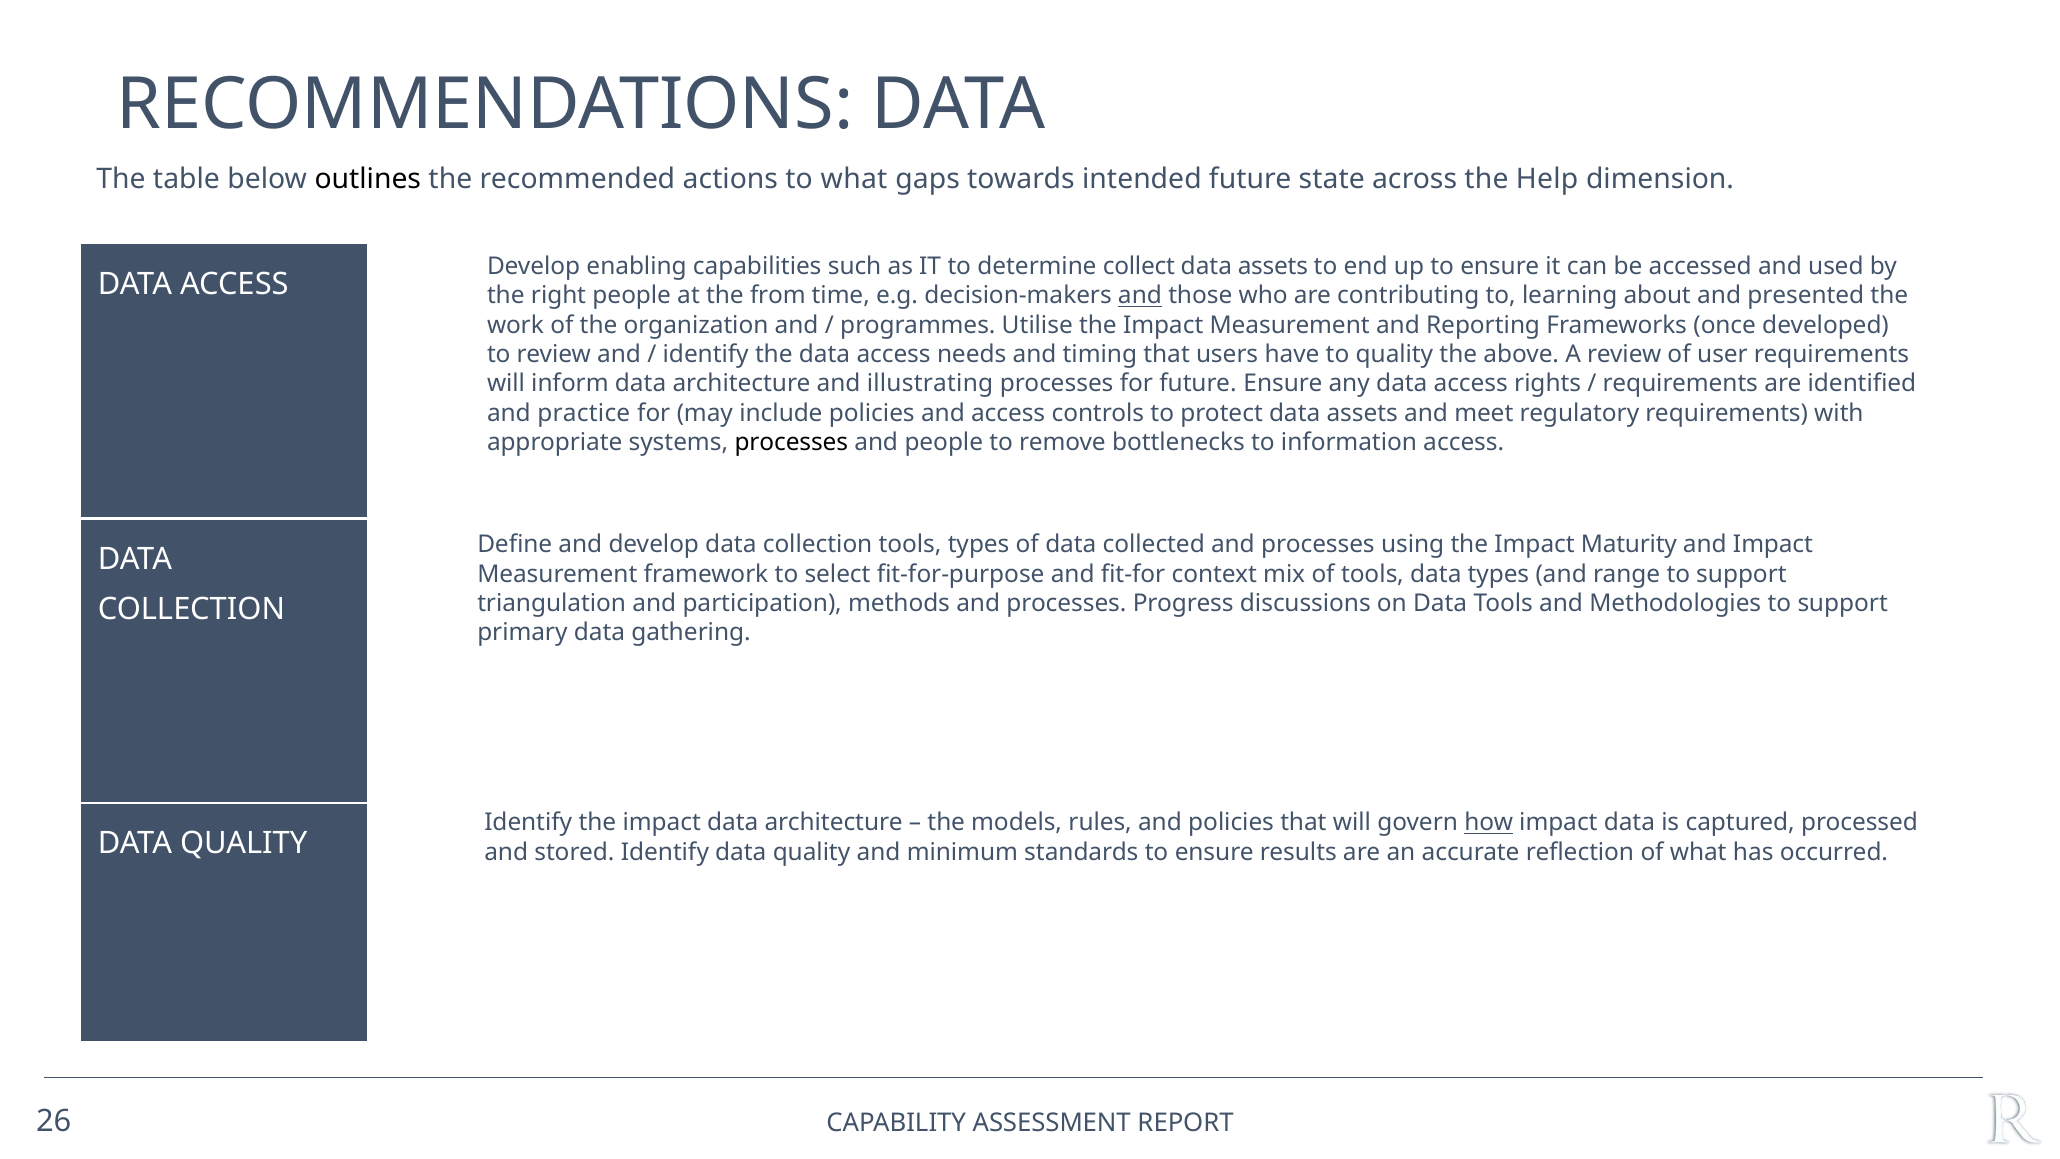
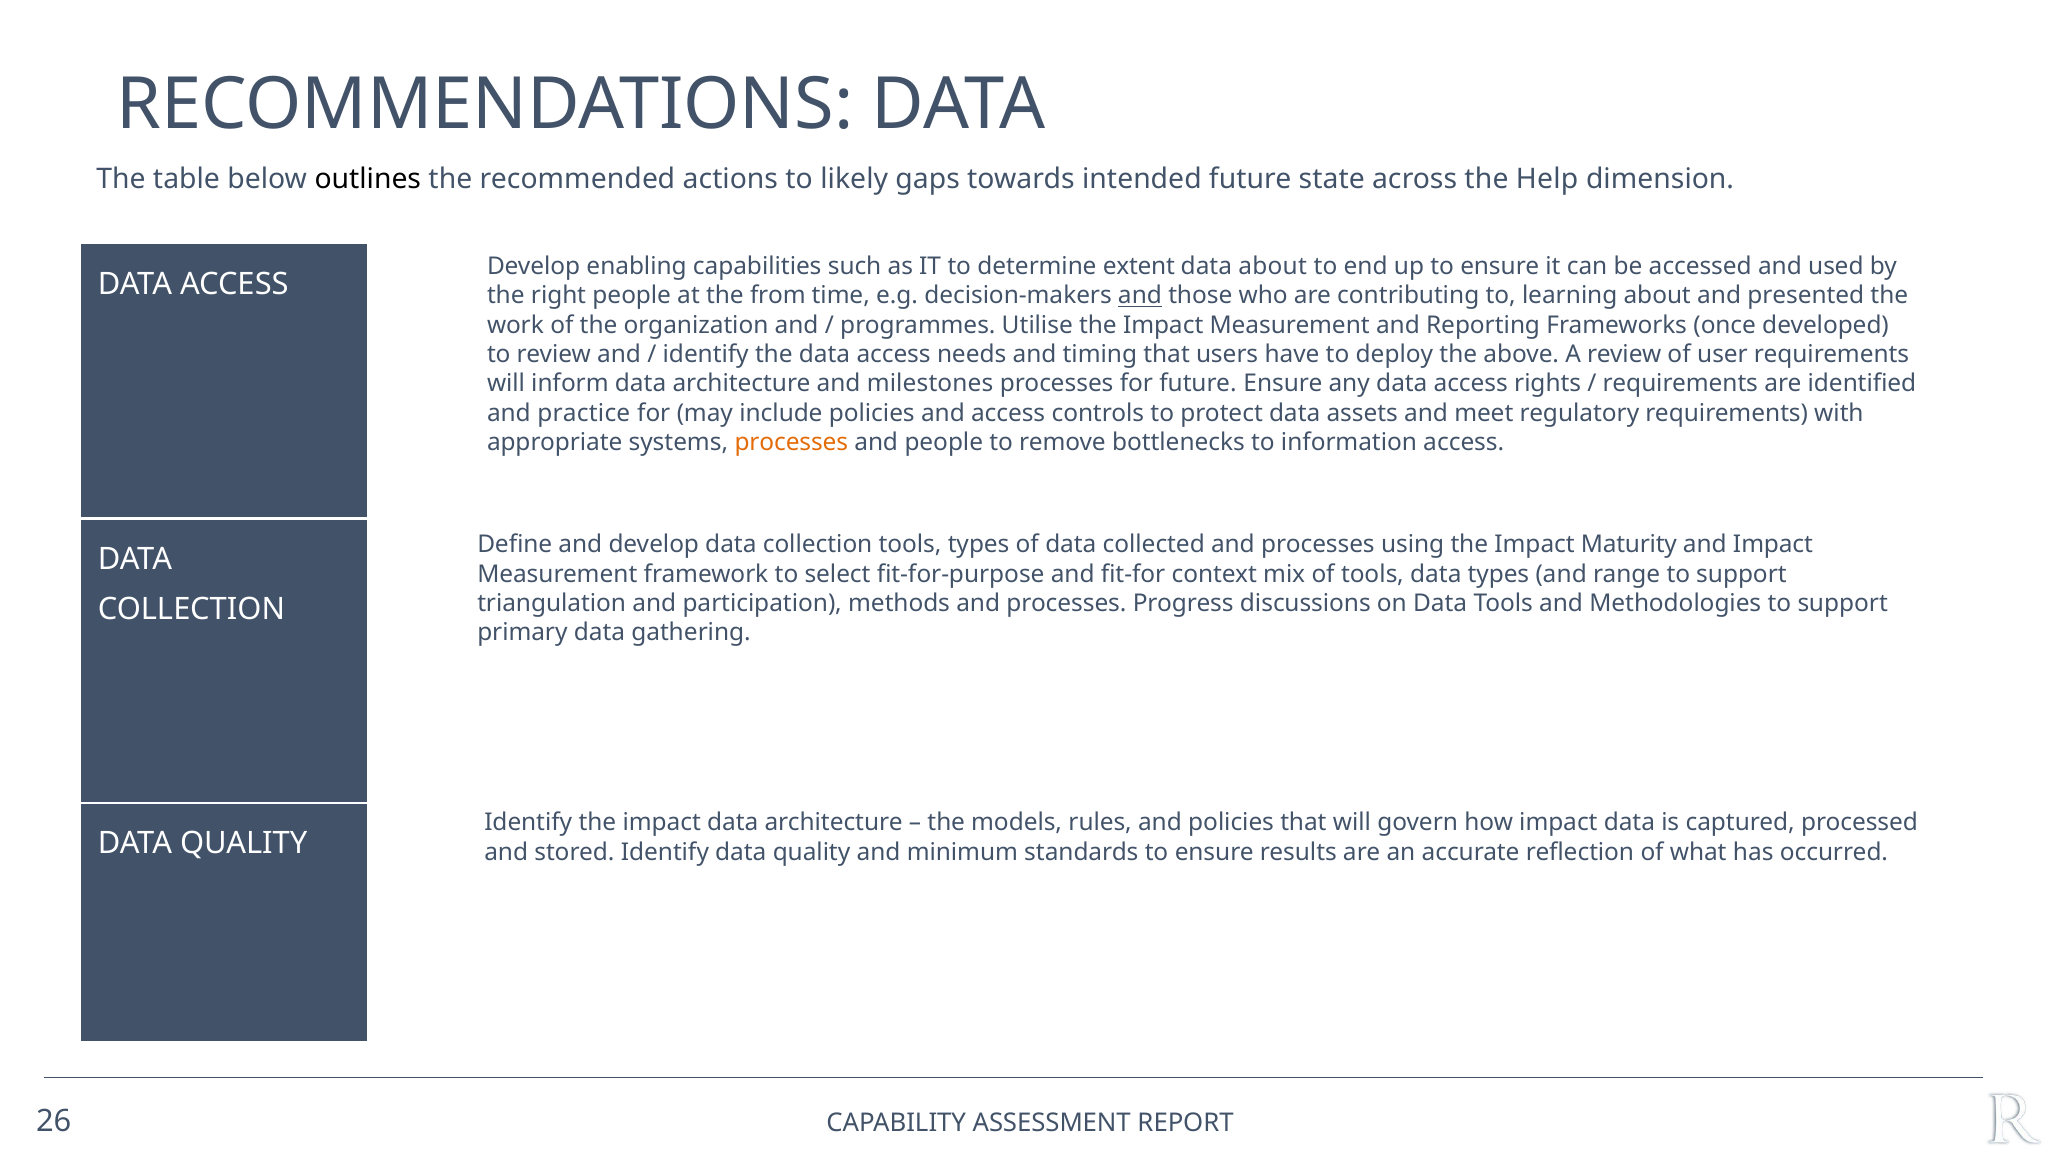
to what: what -> likely (854, 179)
collect: collect -> extent (1139, 266)
assets: assets -> about (1273, 266)
to quality: quality -> deploy (1394, 354)
illustrating: illustrating -> milestones (930, 384)
processes colour: black -> orange (791, 443)
how underline: present -> none (1489, 823)
